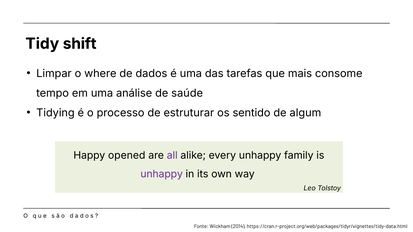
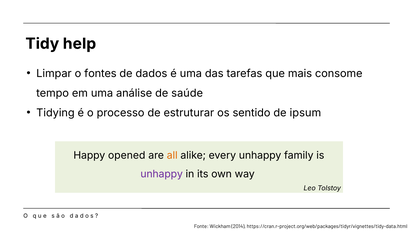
shift: shift -> help (79, 44)
where: where -> fontes (100, 74)
algum: algum -> ipsum (305, 113)
all colour: purple -> orange (172, 156)
